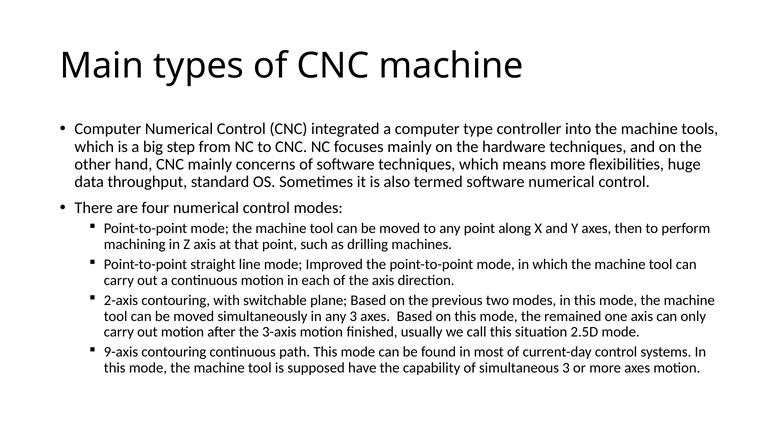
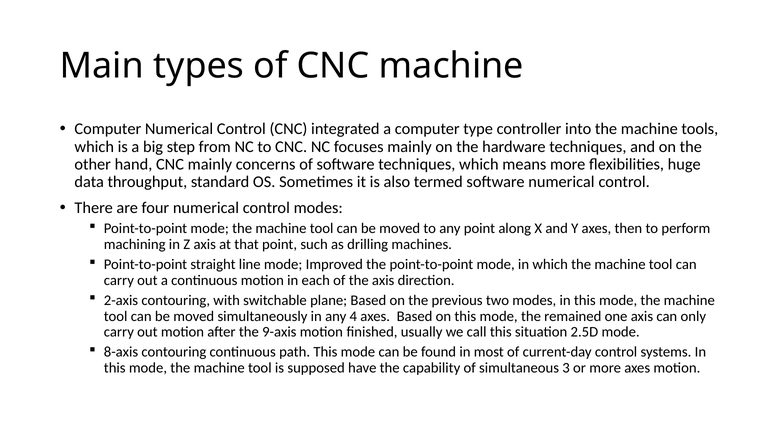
any 3: 3 -> 4 (353, 316)
3-axis: 3-axis -> 9-axis (279, 332)
9-axis: 9-axis -> 8-axis (121, 352)
